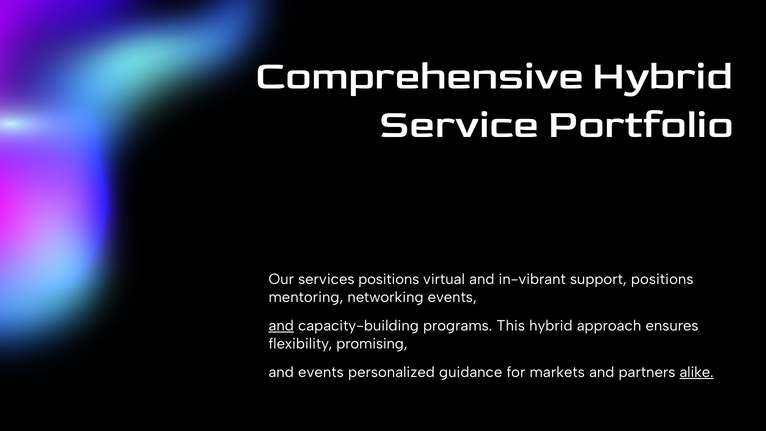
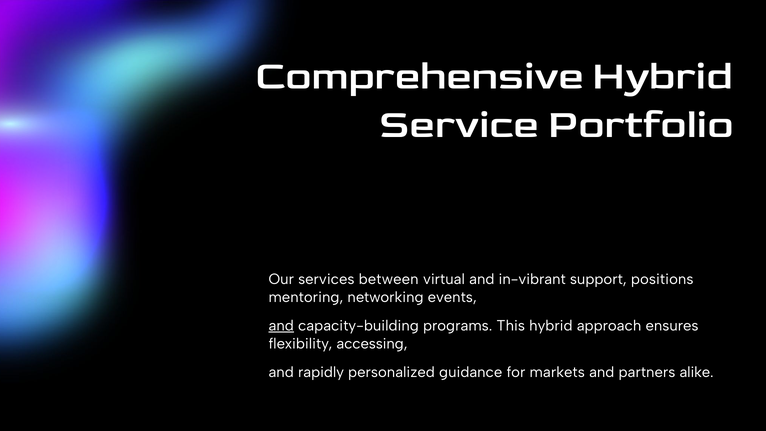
services positions: positions -> between (389, 279)
promising: promising -> accessing (372, 344)
and events: events -> rapidly (321, 372)
alike underline: present -> none (697, 372)
